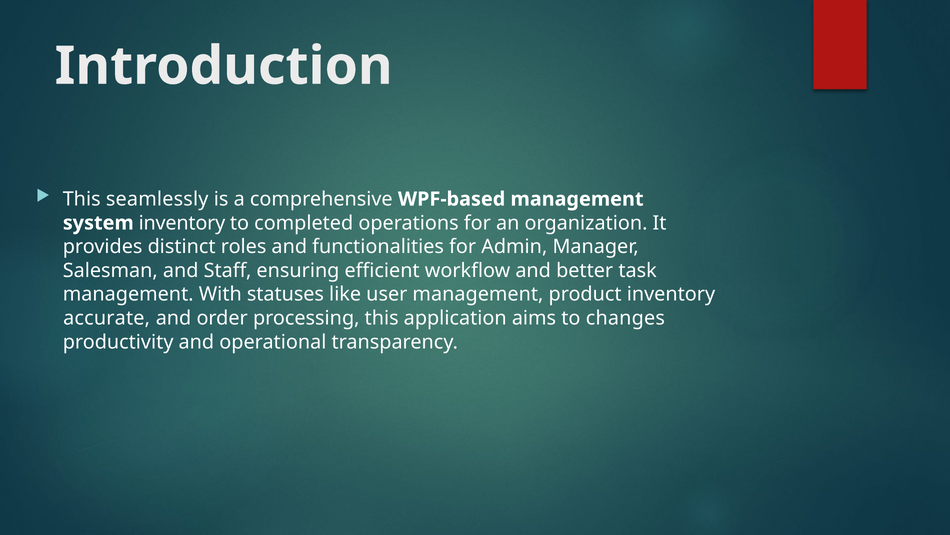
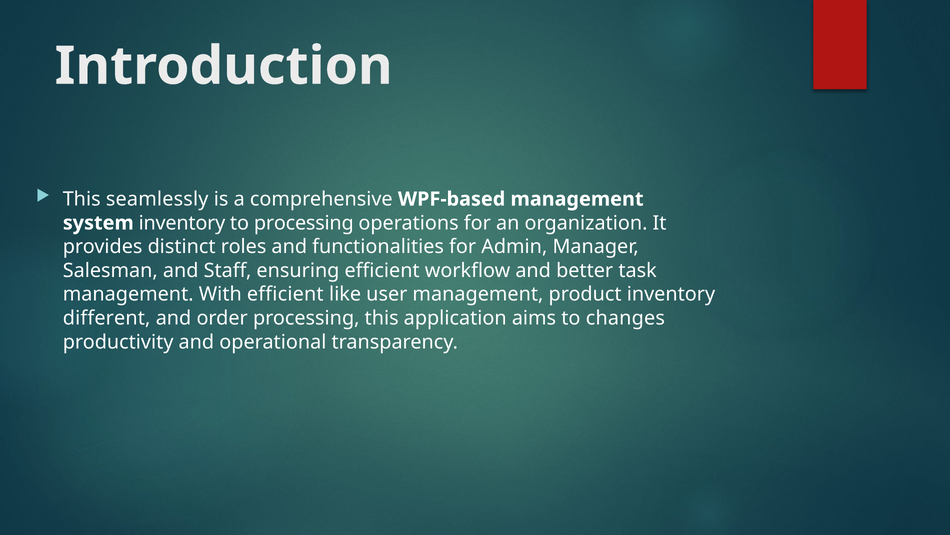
to completed: completed -> processing (304, 223)
With statuses: statuses -> efficient (285, 294)
accurate: accurate -> different (107, 318)
